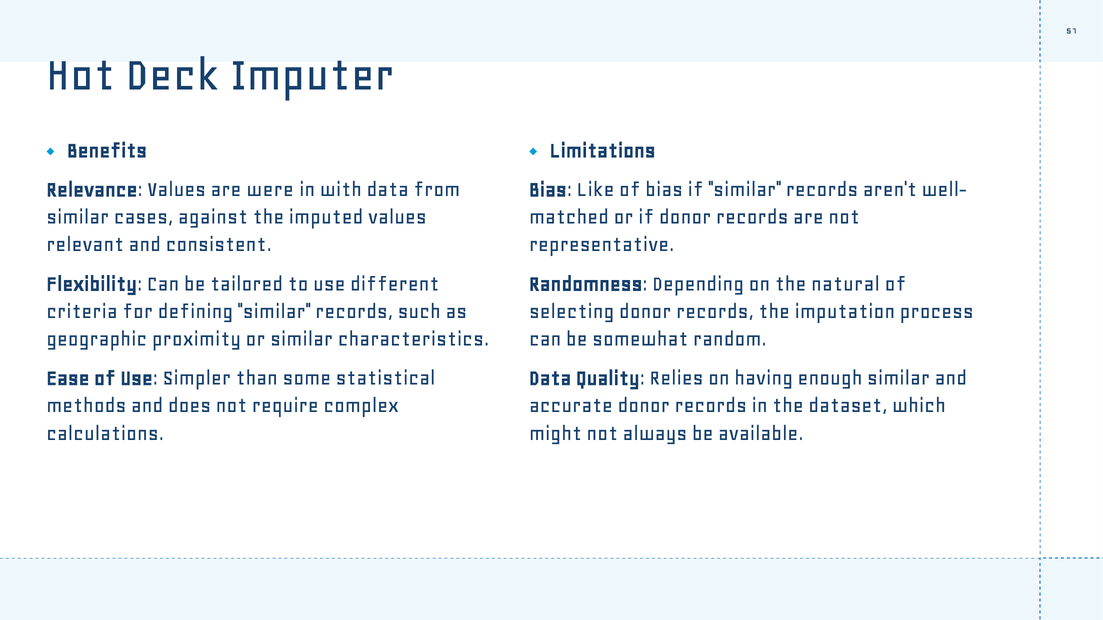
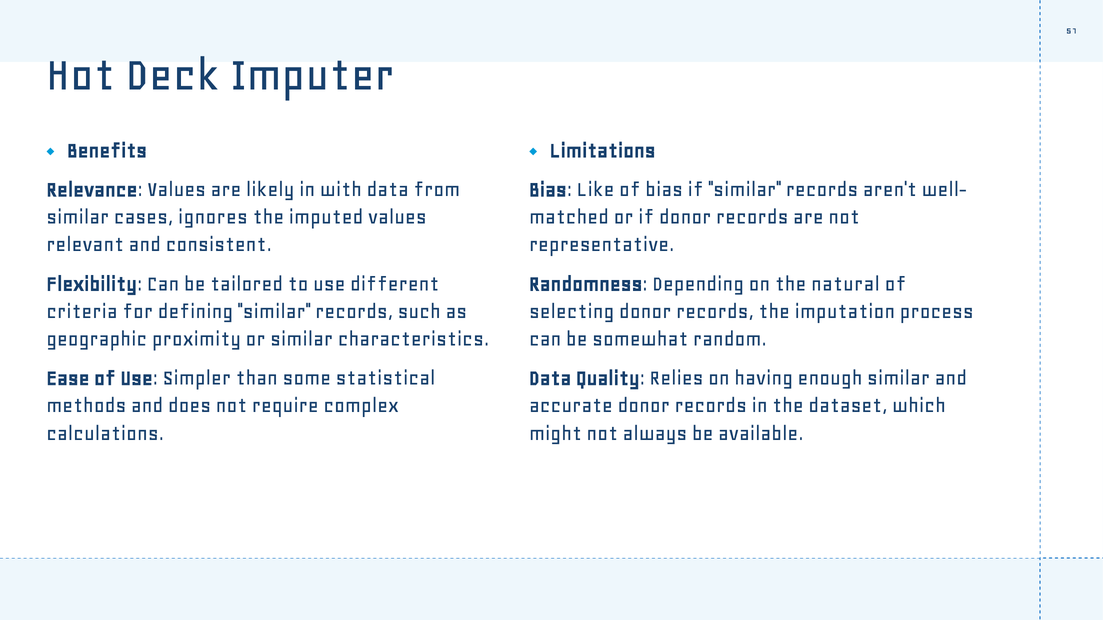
were: were -> likely (270, 189)
against: against -> ignores (213, 216)
